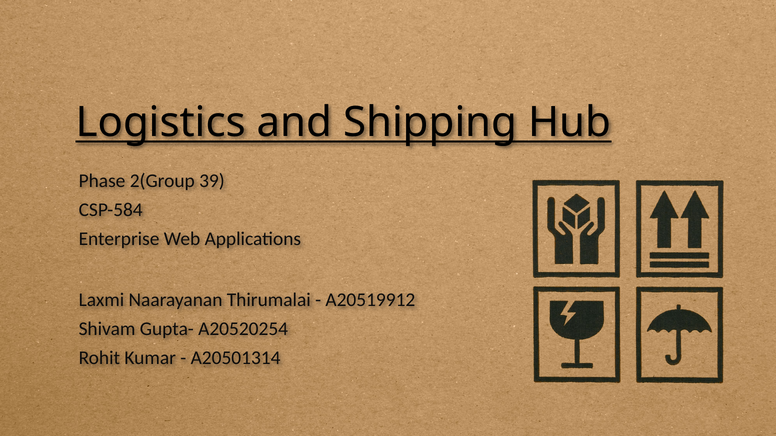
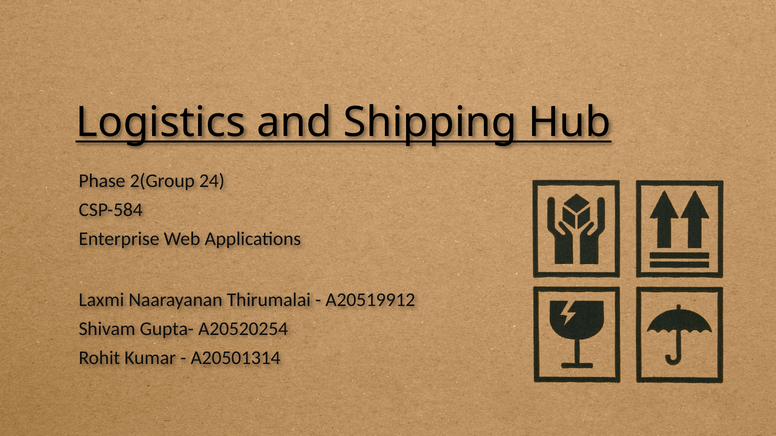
39: 39 -> 24 (212, 181)
